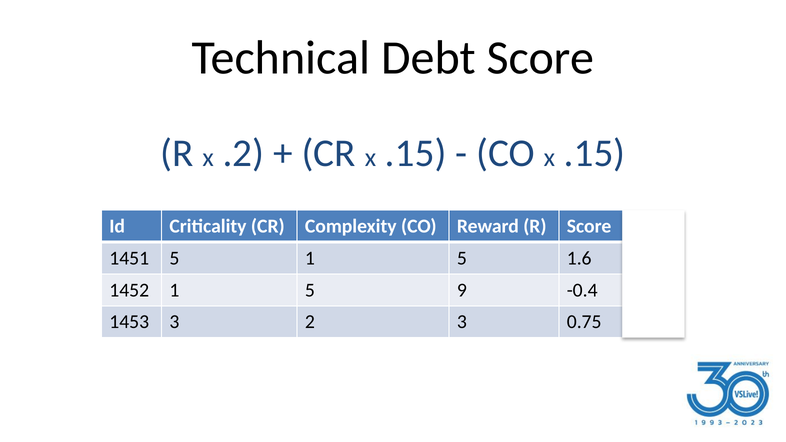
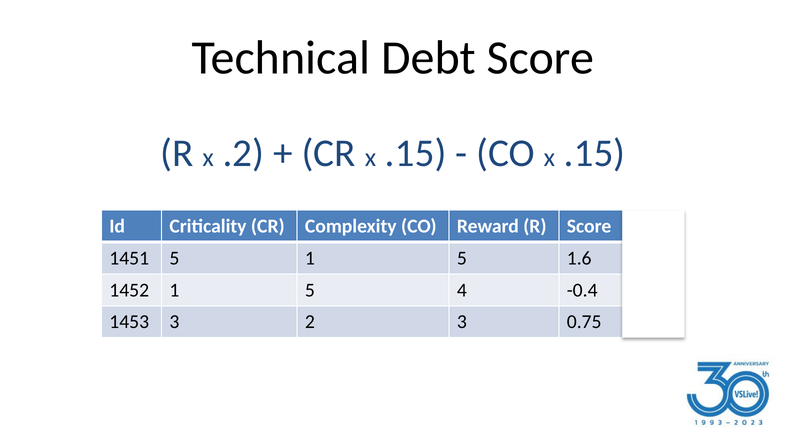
9: 9 -> 4 (462, 290)
